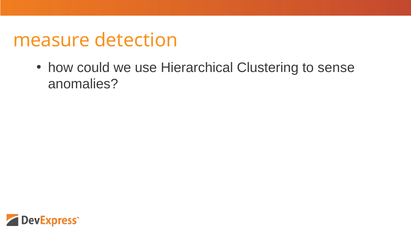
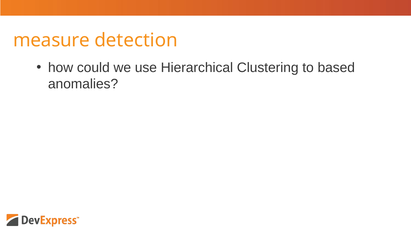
sense: sense -> based (336, 68)
